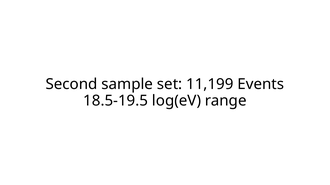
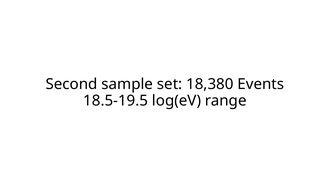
11,199: 11,199 -> 18,380 (210, 85)
